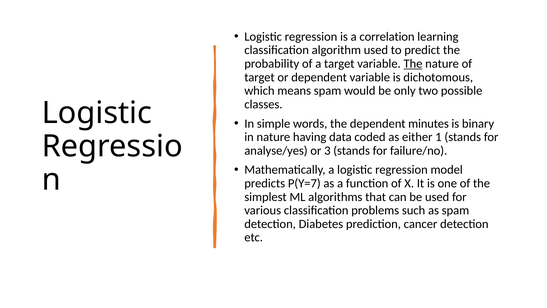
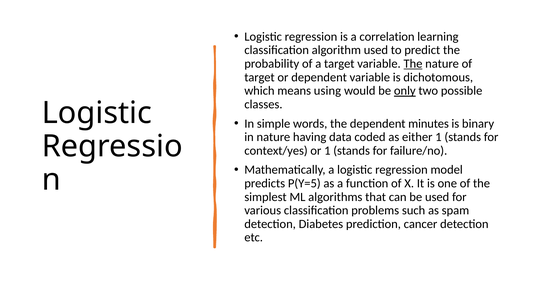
means spam: spam -> using (327, 91)
only underline: none -> present (405, 91)
analyse/yes: analyse/yes -> context/yes (276, 150)
or 3: 3 -> 1 (327, 150)
P(Y=7: P(Y=7 -> P(Y=5 (304, 183)
